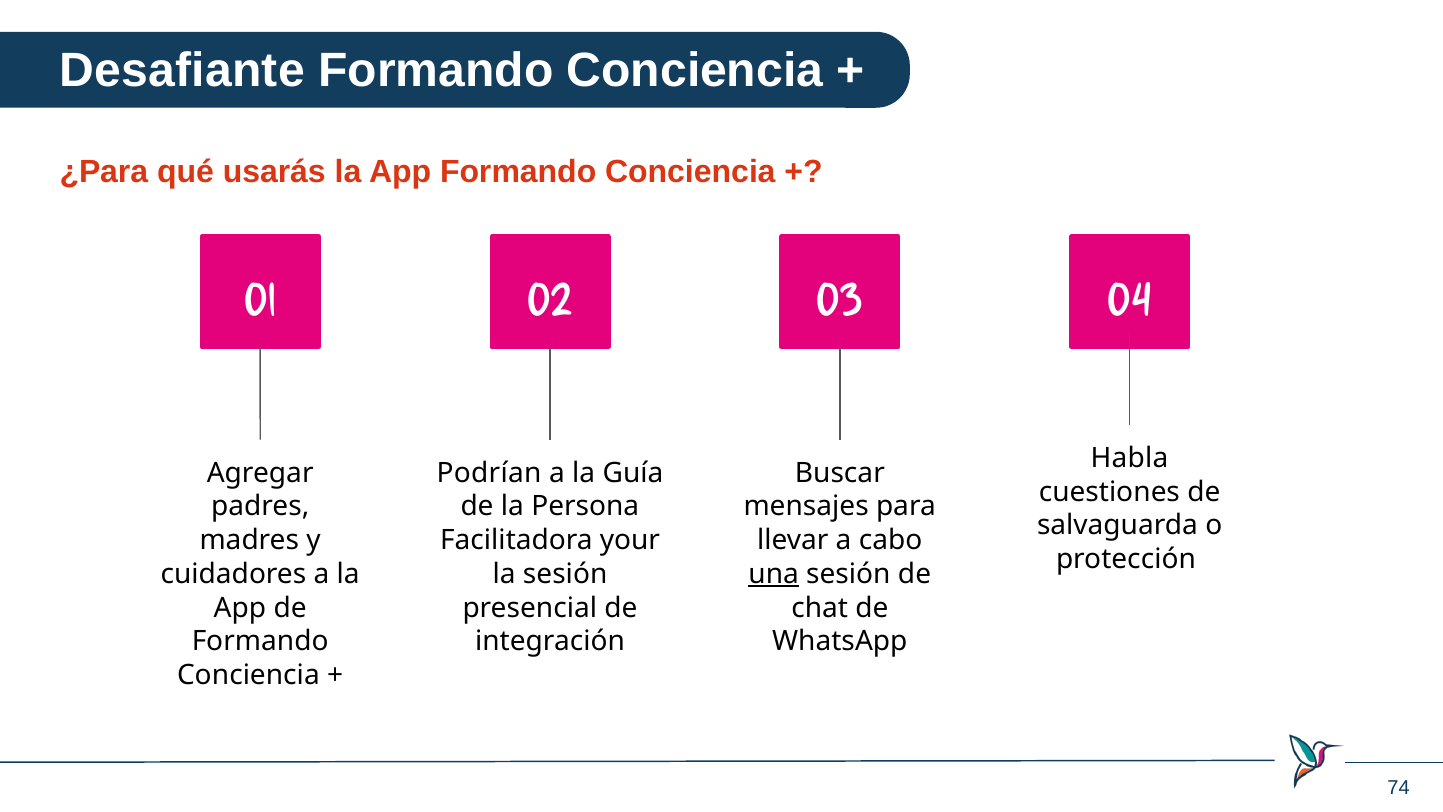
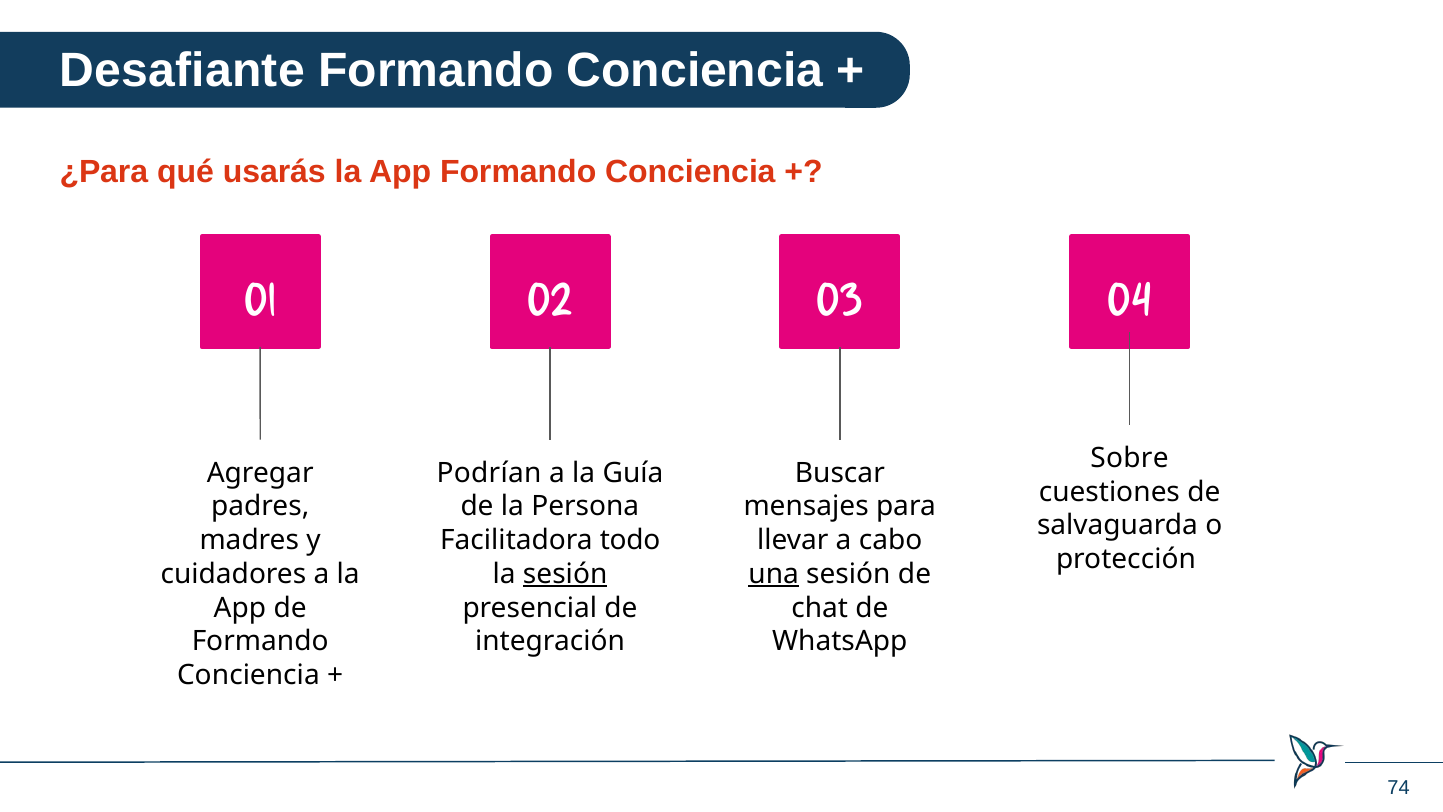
Habla: Habla -> Sobre (1130, 458)
your: your -> todo (630, 540)
sesión underline: none -> present (565, 574)
